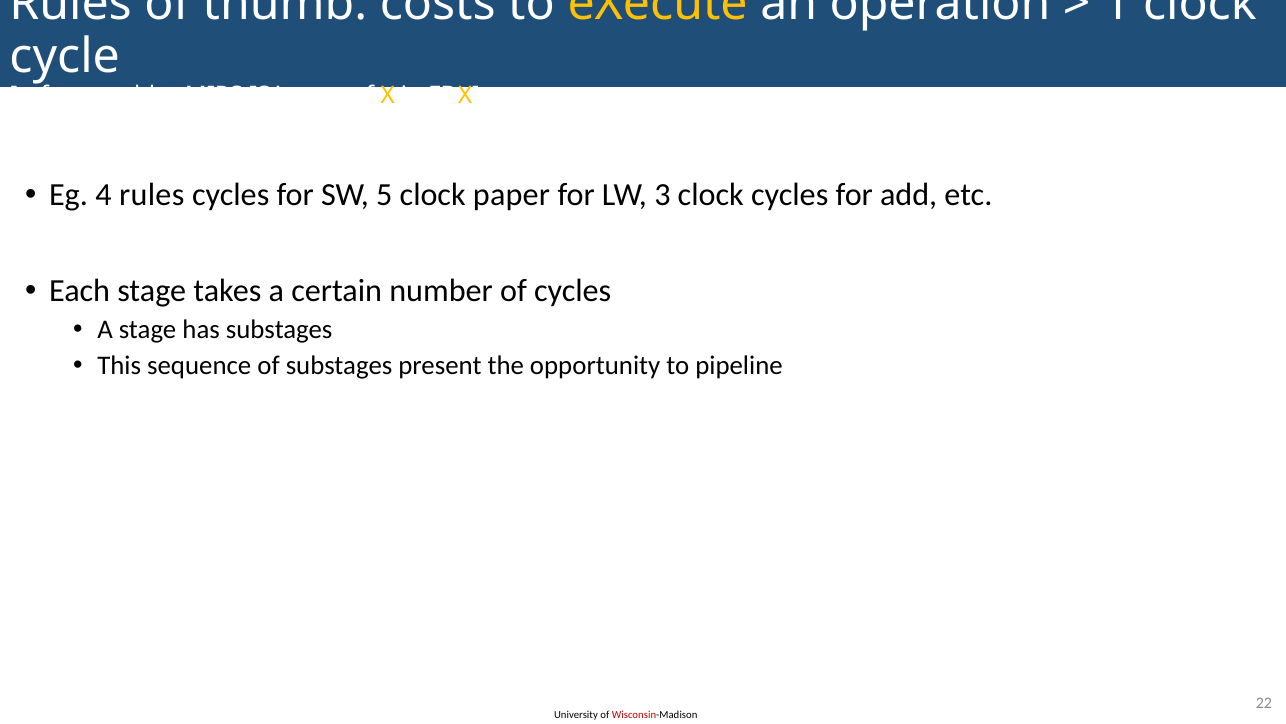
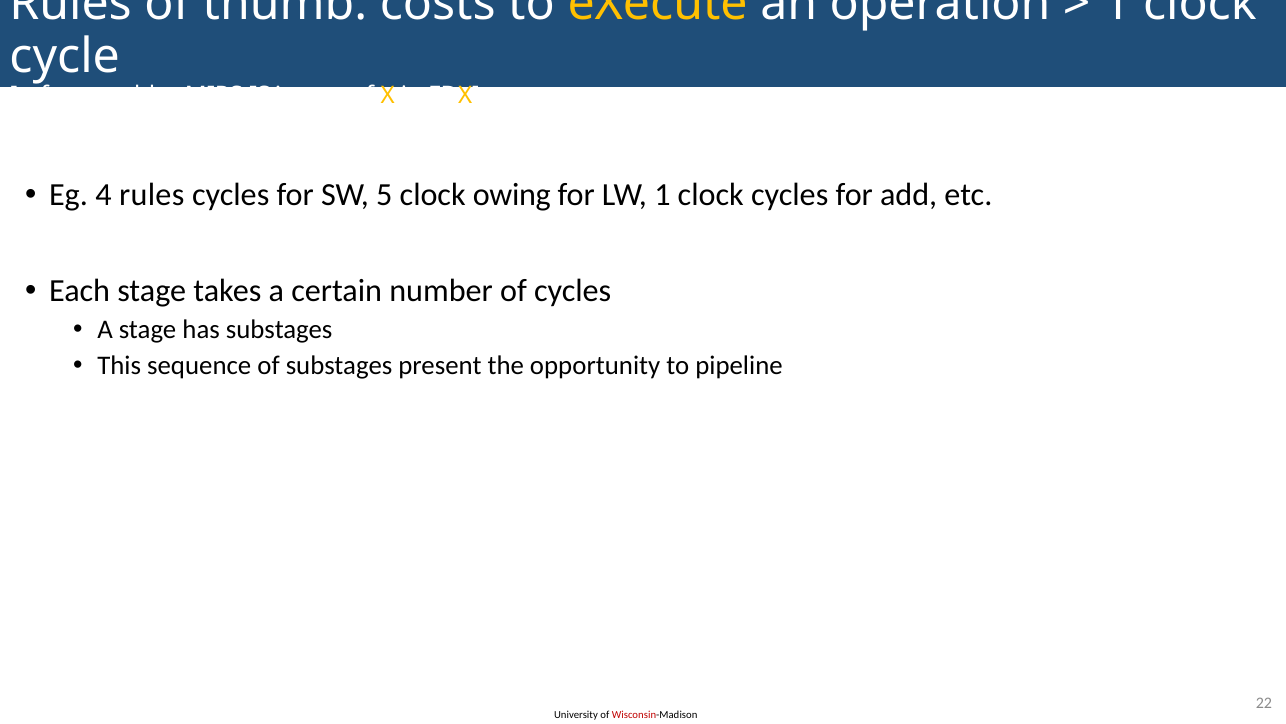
paper: paper -> owing (512, 195)
LW 3: 3 -> 1 (662, 195)
